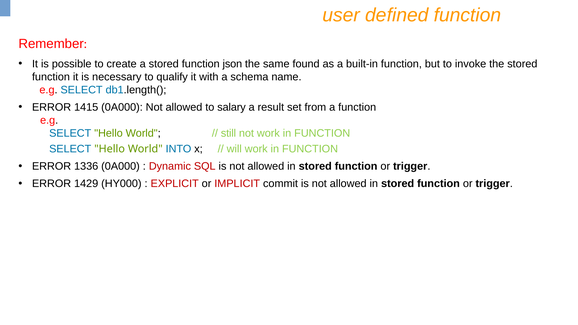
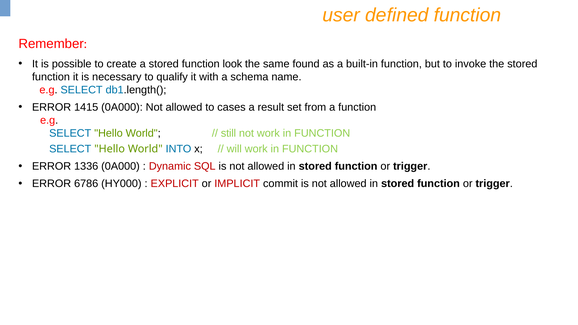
json: json -> look (232, 64)
salary: salary -> cases (231, 107)
1429: 1429 -> 6786 (86, 184)
